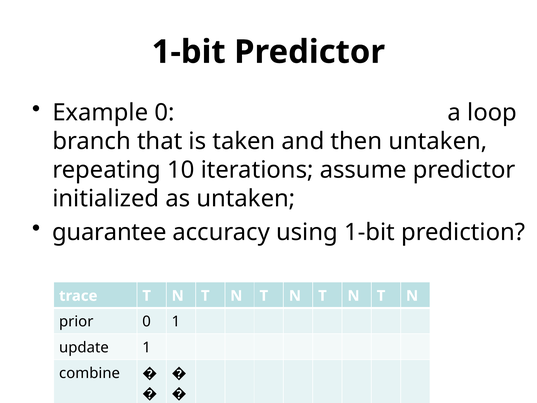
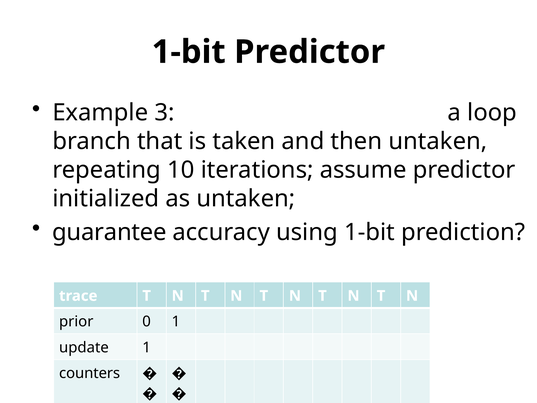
Example 0: 0 -> 3 (164, 113)
combine: combine -> counters (90, 373)
